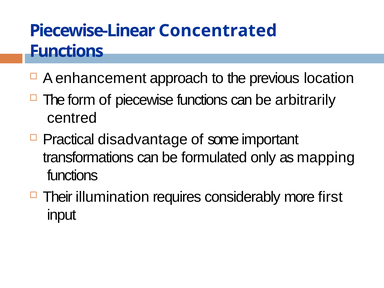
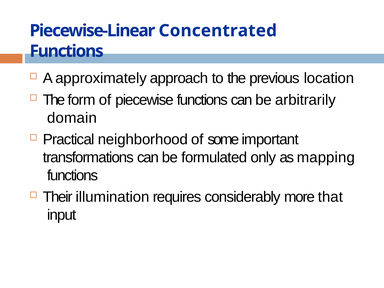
enhancement: enhancement -> approximately (101, 78)
centred: centred -> domain (72, 118)
disadvantage: disadvantage -> neighborhood (143, 140)
first: first -> that (330, 197)
